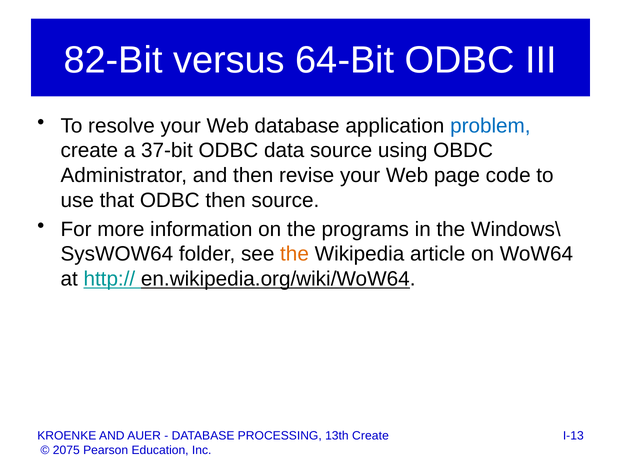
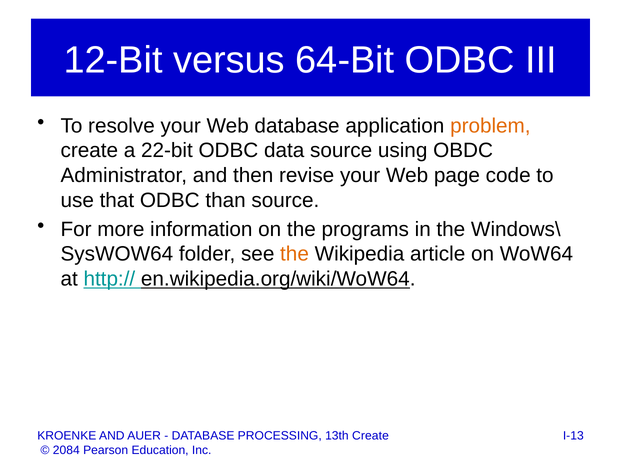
82-Bit: 82-Bit -> 12-Bit (113, 60)
problem colour: blue -> orange (490, 126)
37-bit: 37-bit -> 22-bit (167, 150)
ODBC then: then -> than (226, 200)
2075: 2075 -> 2084 (66, 450)
